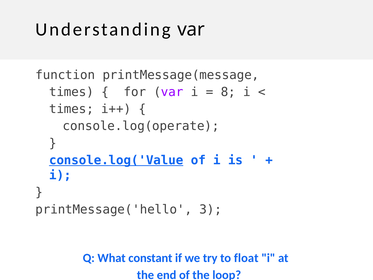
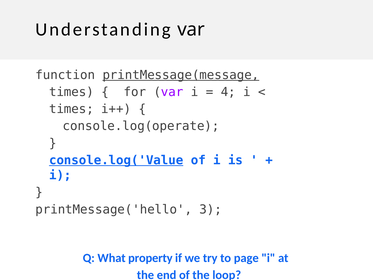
printMessage(message underline: none -> present (181, 75)
8: 8 -> 4 (228, 92)
constant: constant -> property (150, 258)
float: float -> page (246, 258)
